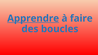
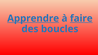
faire underline: none -> present (81, 18)
